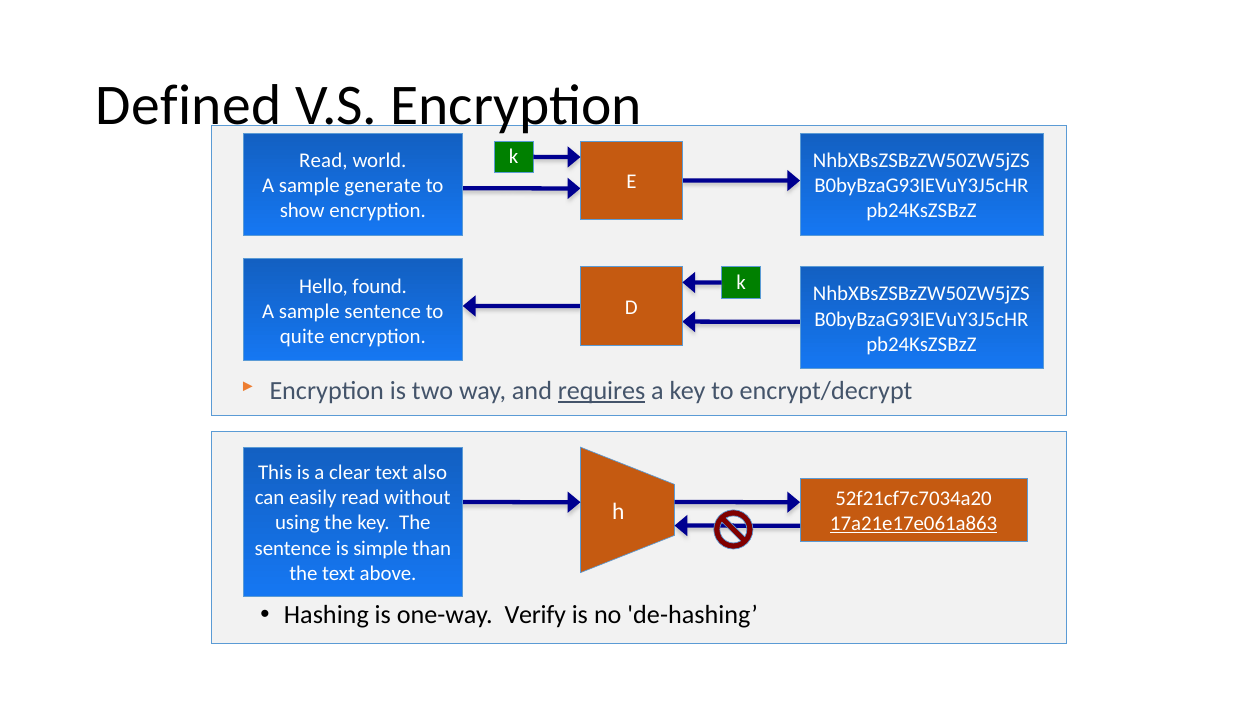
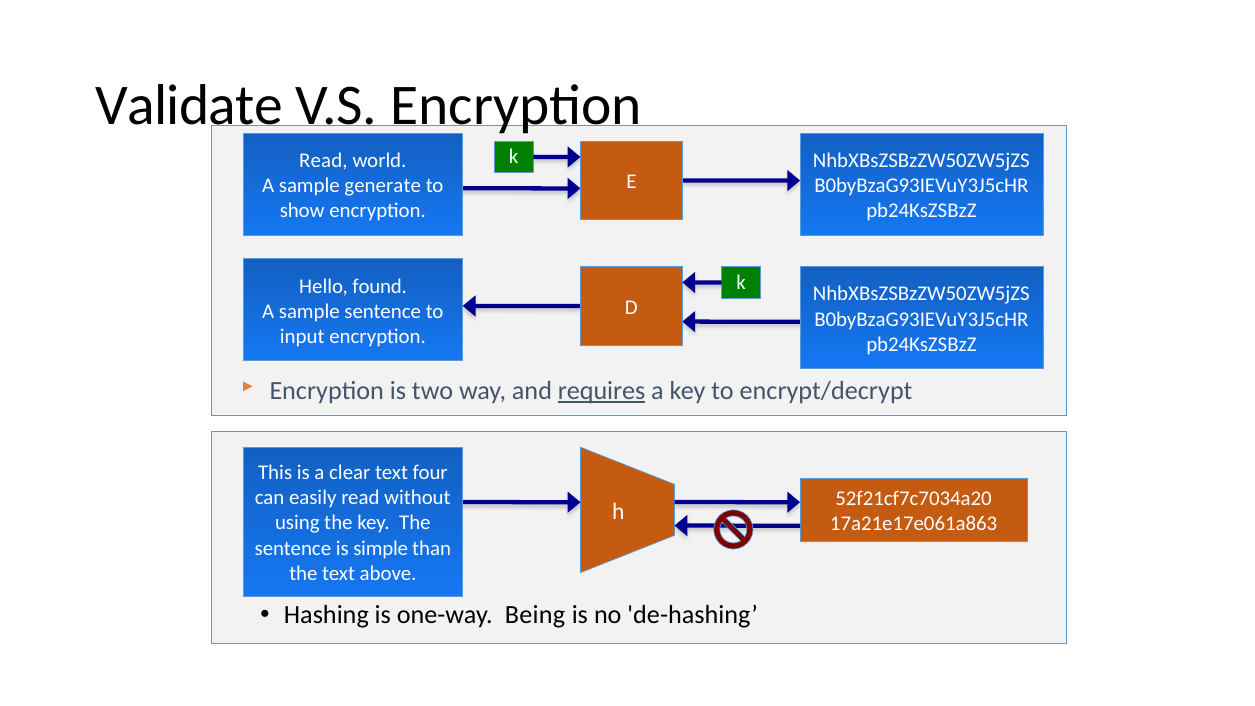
Defined: Defined -> Validate (189, 105)
quite: quite -> input (302, 336)
also: also -> four (430, 473)
17a21e17e061a863 underline: present -> none (914, 524)
Verify: Verify -> Being (535, 615)
